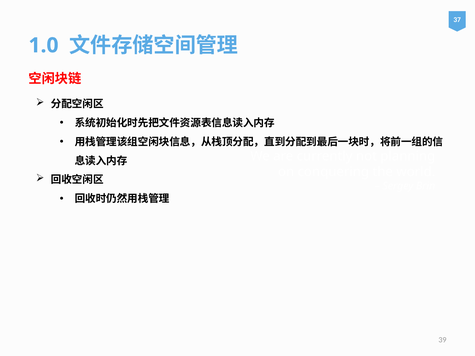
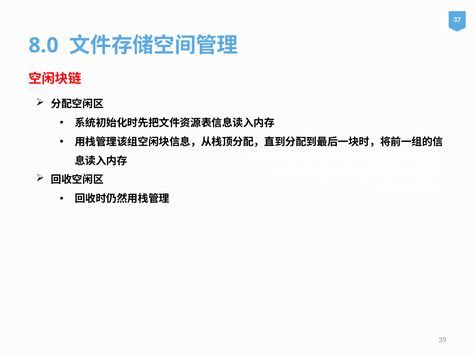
1.0: 1.0 -> 8.0 (44, 45)
